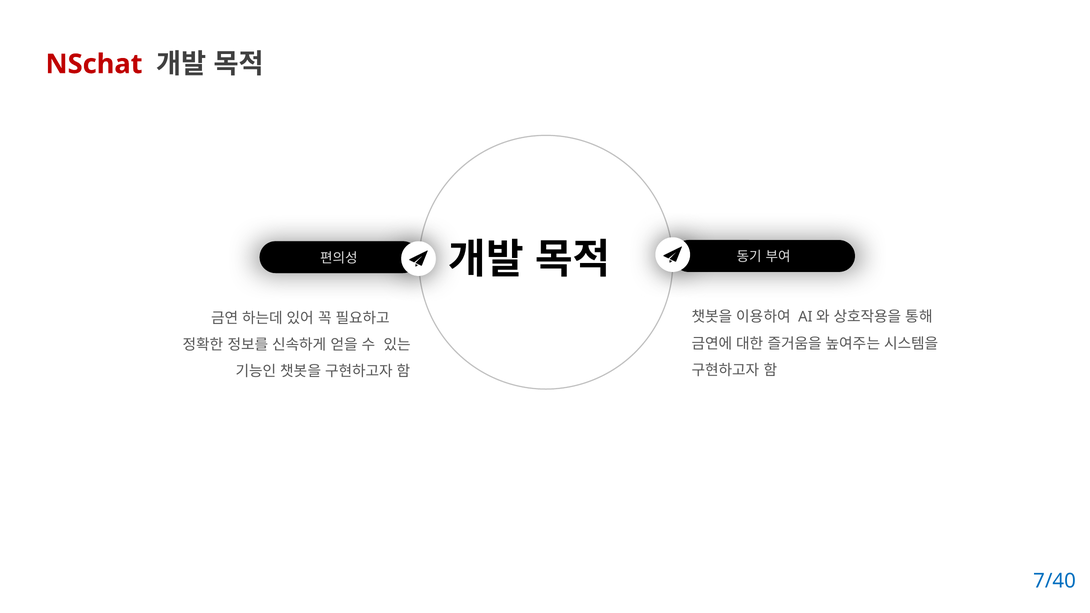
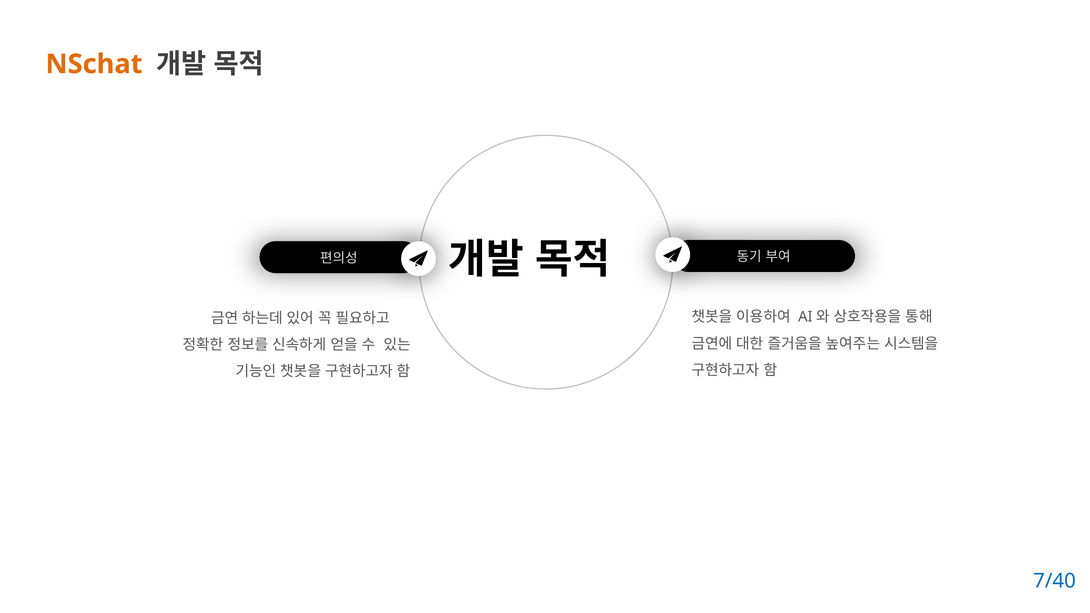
NSchat colour: red -> orange (94, 64)
